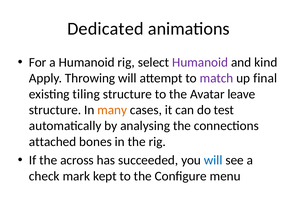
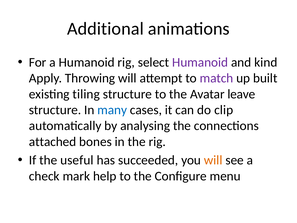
Dedicated: Dedicated -> Additional (105, 29)
final: final -> built (265, 78)
many colour: orange -> blue (112, 110)
test: test -> clip (224, 110)
across: across -> useful (77, 160)
will colour: blue -> orange (213, 160)
kept: kept -> help (105, 176)
